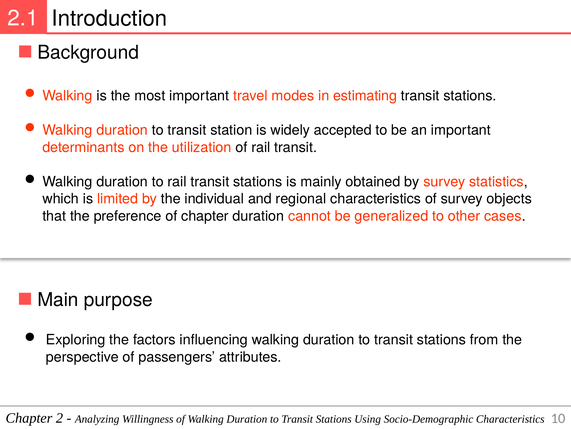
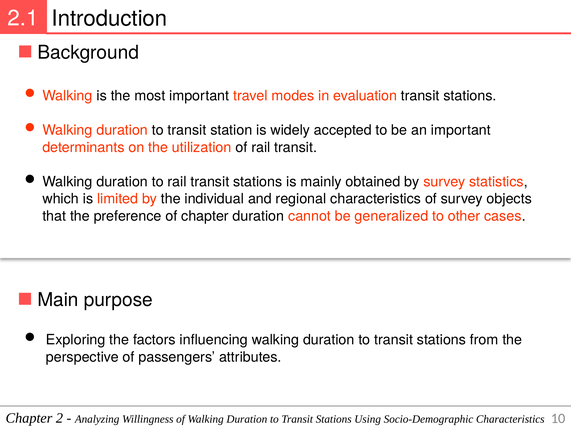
estimating: estimating -> evaluation (365, 96)
